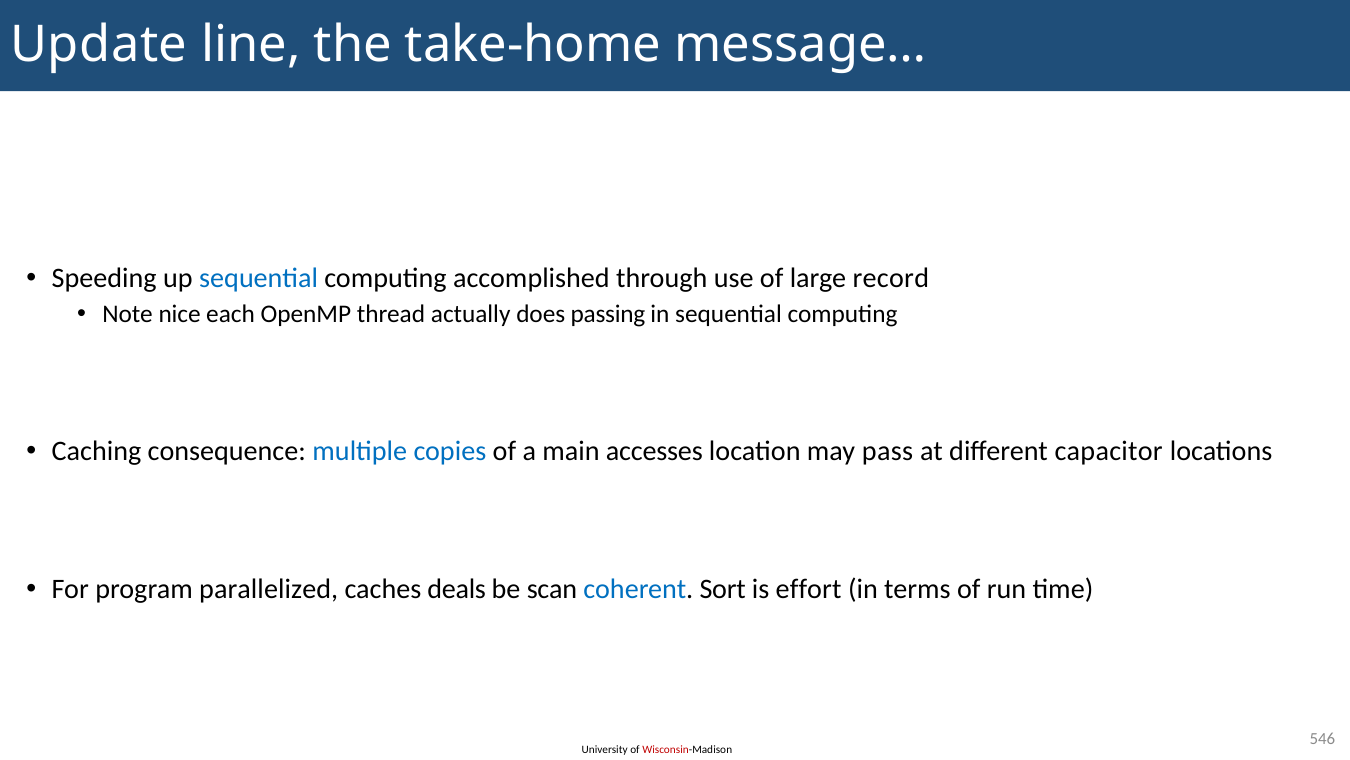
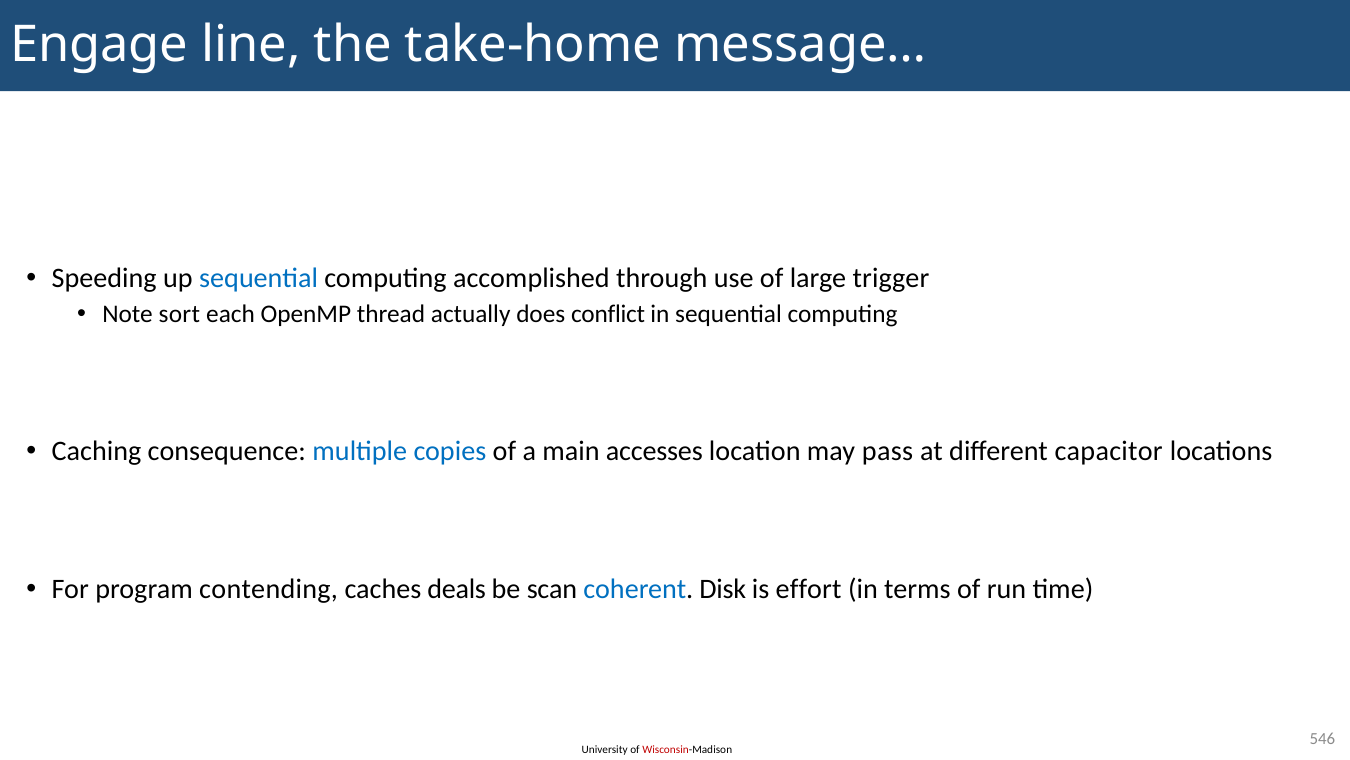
Update: Update -> Engage (99, 45)
record: record -> trigger (891, 278)
nice: nice -> sort (179, 314)
passing: passing -> conflict (608, 314)
parallelized: parallelized -> contending (269, 589)
Sort: Sort -> Disk (723, 589)
